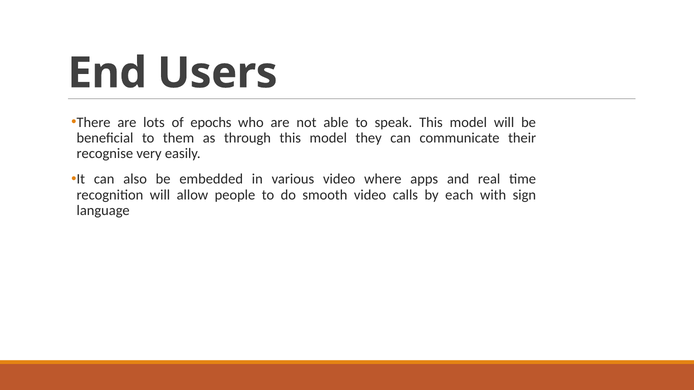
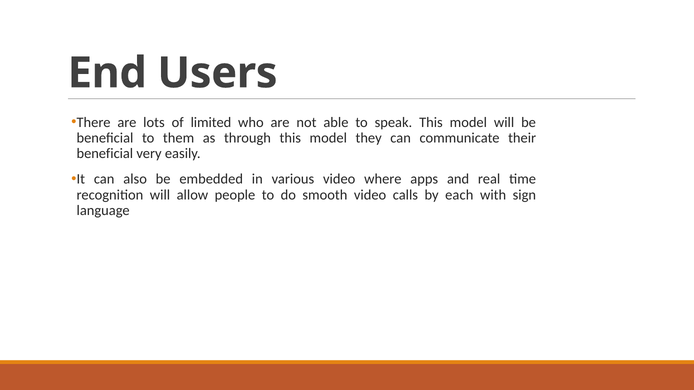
epochs: epochs -> limited (211, 122)
recognise: recognise -> beneficial (105, 154)
